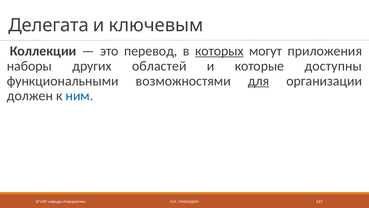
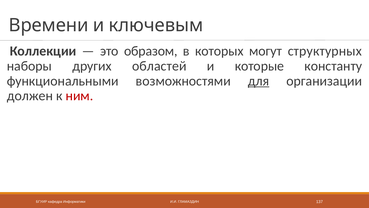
Делегата: Делегата -> Времени (49, 25)
перевод: перевод -> образом (151, 51)
которых underline: present -> none (219, 51)
приложения: приложения -> структурных (325, 51)
доступны: доступны -> константу (333, 66)
ним colour: blue -> red (79, 96)
